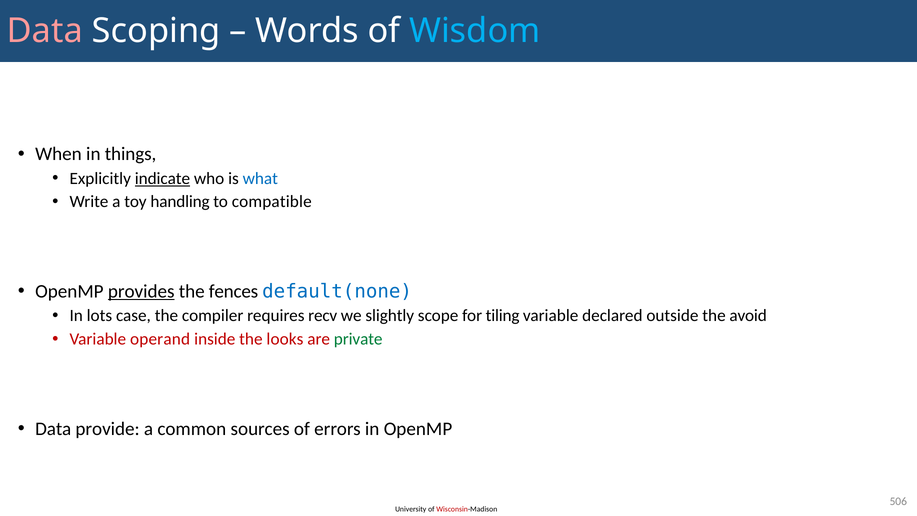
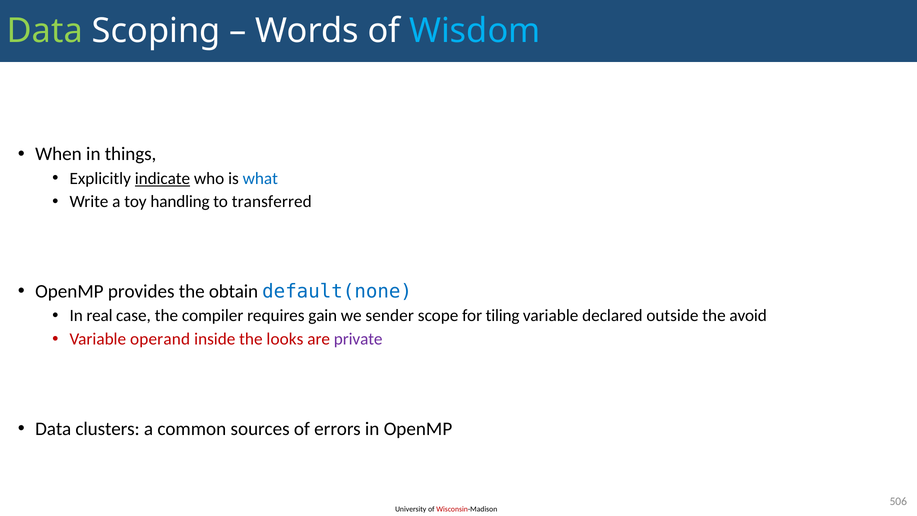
Data colour: pink -> light green (45, 31)
compatible: compatible -> transferred (272, 202)
provides underline: present -> none (141, 291)
fences: fences -> obtain (233, 291)
lots: lots -> real (99, 316)
recv: recv -> gain (323, 316)
slightly: slightly -> sender (390, 316)
private colour: green -> purple (358, 339)
provide: provide -> clusters (108, 429)
